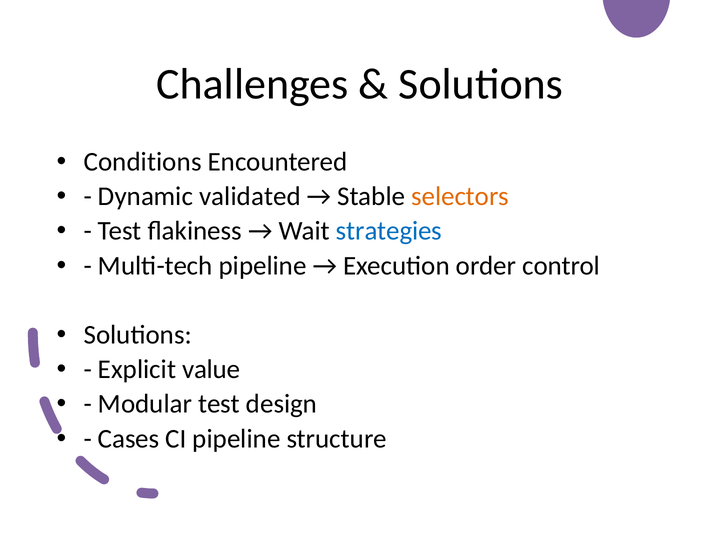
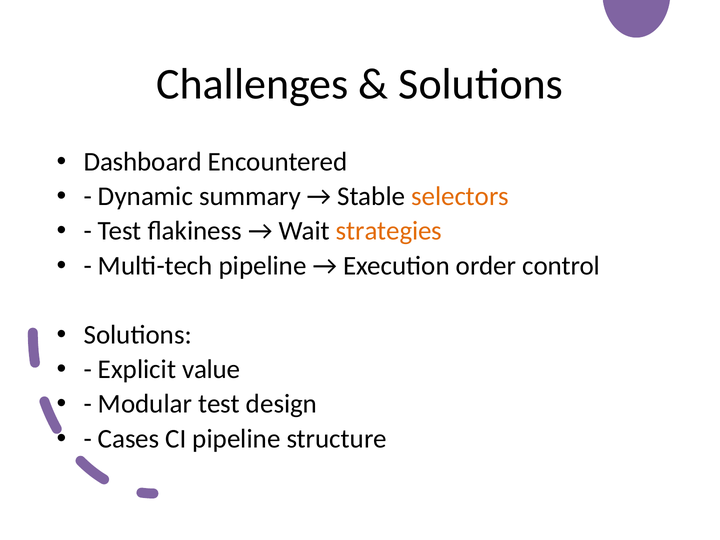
Conditions: Conditions -> Dashboard (143, 162)
validated: validated -> summary (250, 196)
strategies colour: blue -> orange (389, 231)
